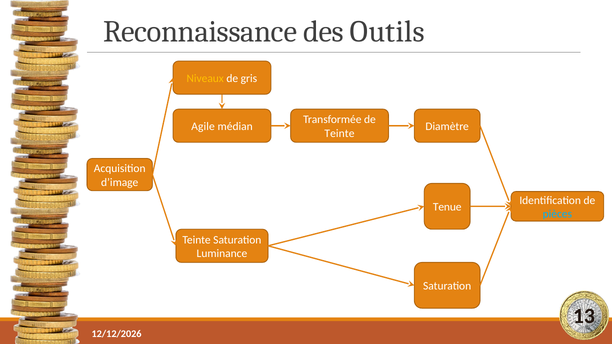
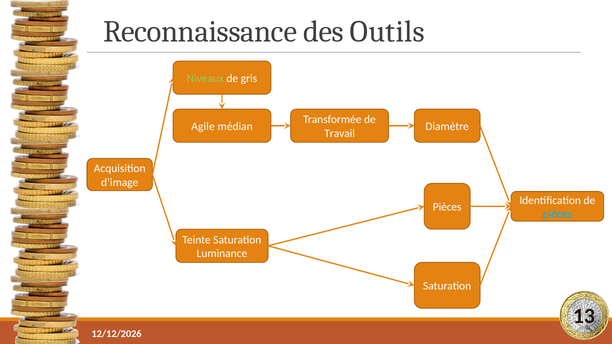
Niveaux colour: yellow -> light green (205, 79)
Teinte: Teinte -> Travail (340, 133)
Tenue: Tenue -> Pièces (447, 207)
